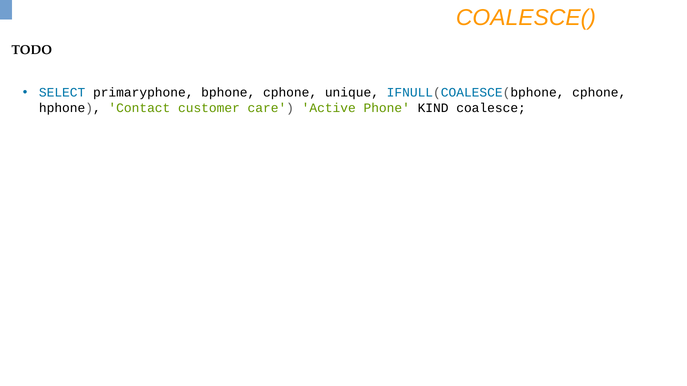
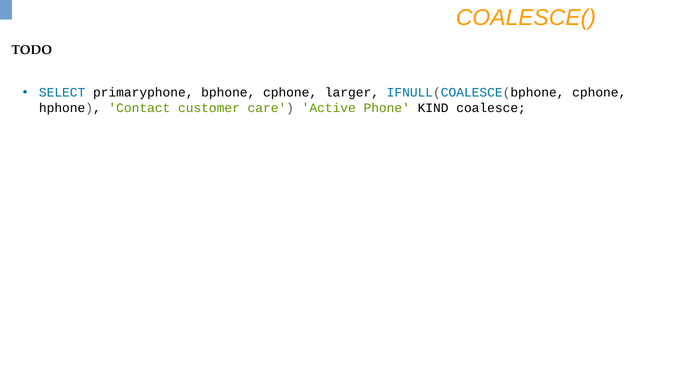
unique: unique -> larger (352, 93)
